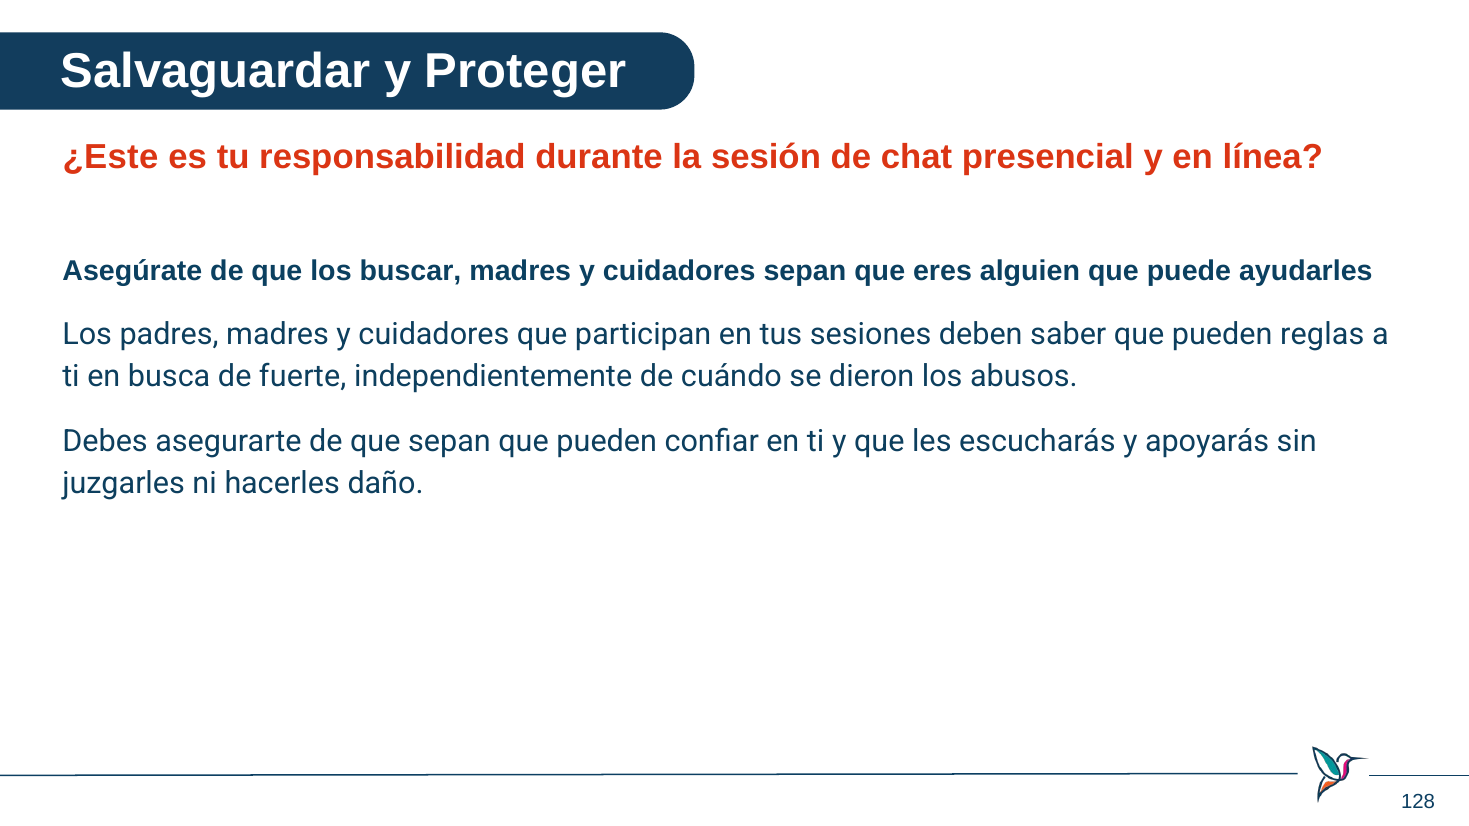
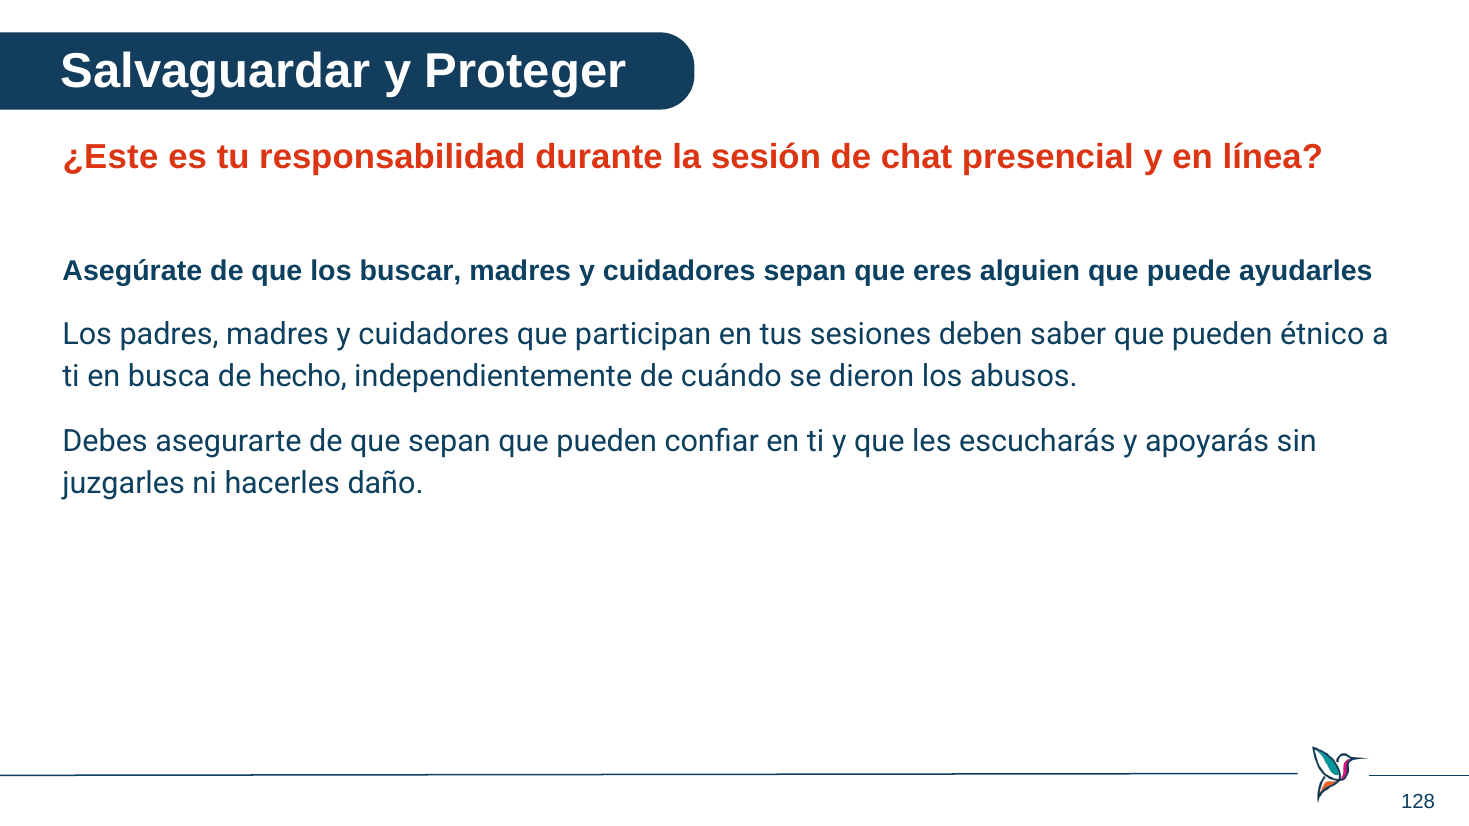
reglas: reglas -> étnico (1322, 334)
fuerte: fuerte -> hecho (303, 377)
